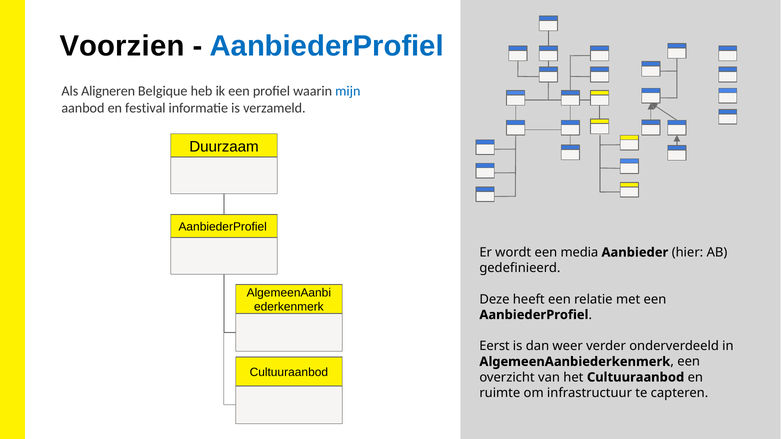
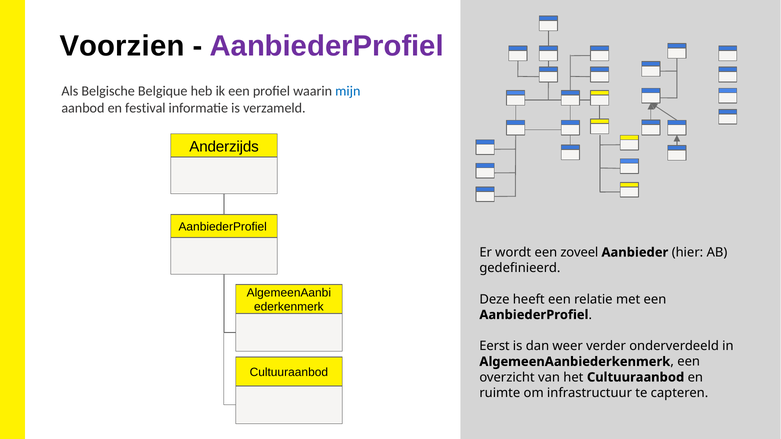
AanbiederProfiel colour: blue -> purple (327, 46)
Aligneren: Aligneren -> Belgische (108, 91)
Duurzaam: Duurzaam -> Anderzijds (224, 147)
media: media -> zoveel (579, 253)
